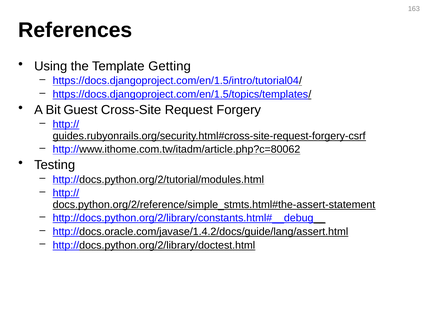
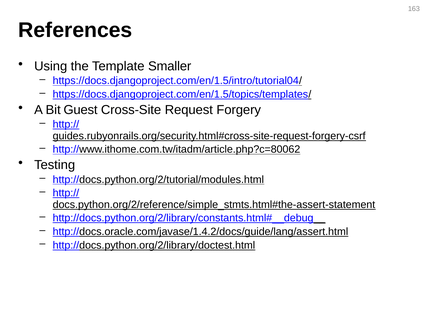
Getting: Getting -> Smaller (170, 66)
